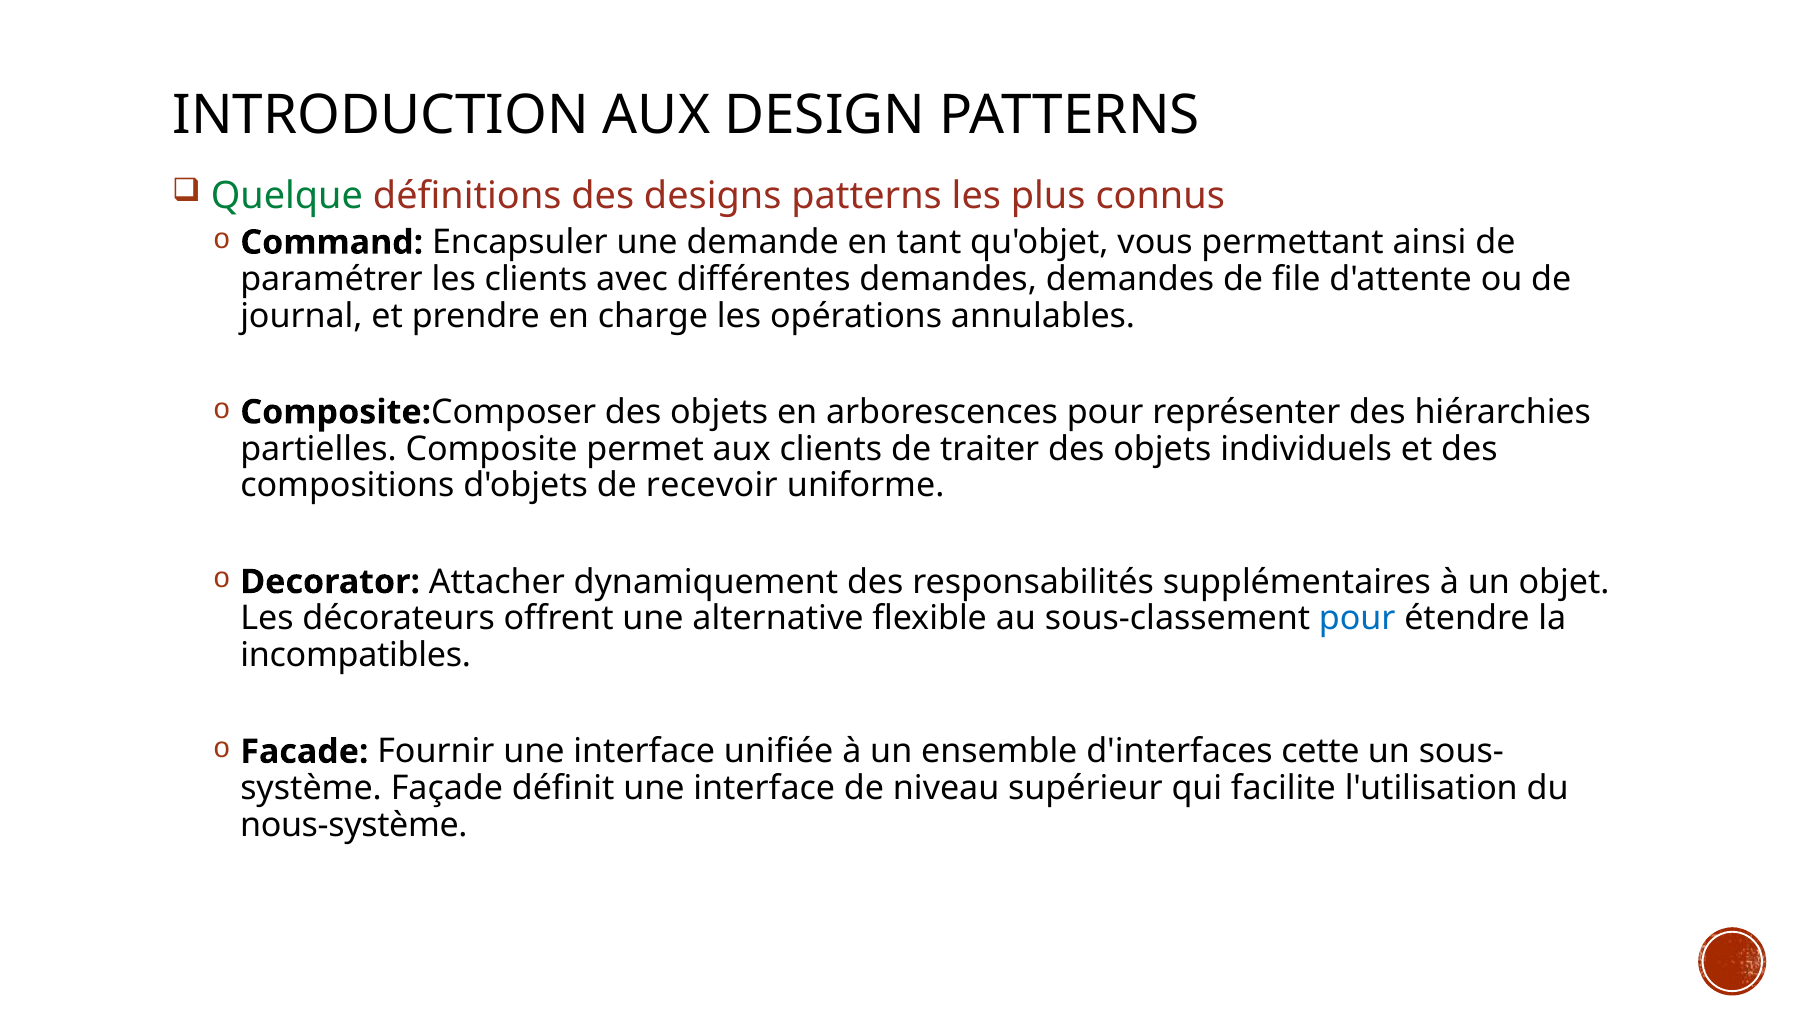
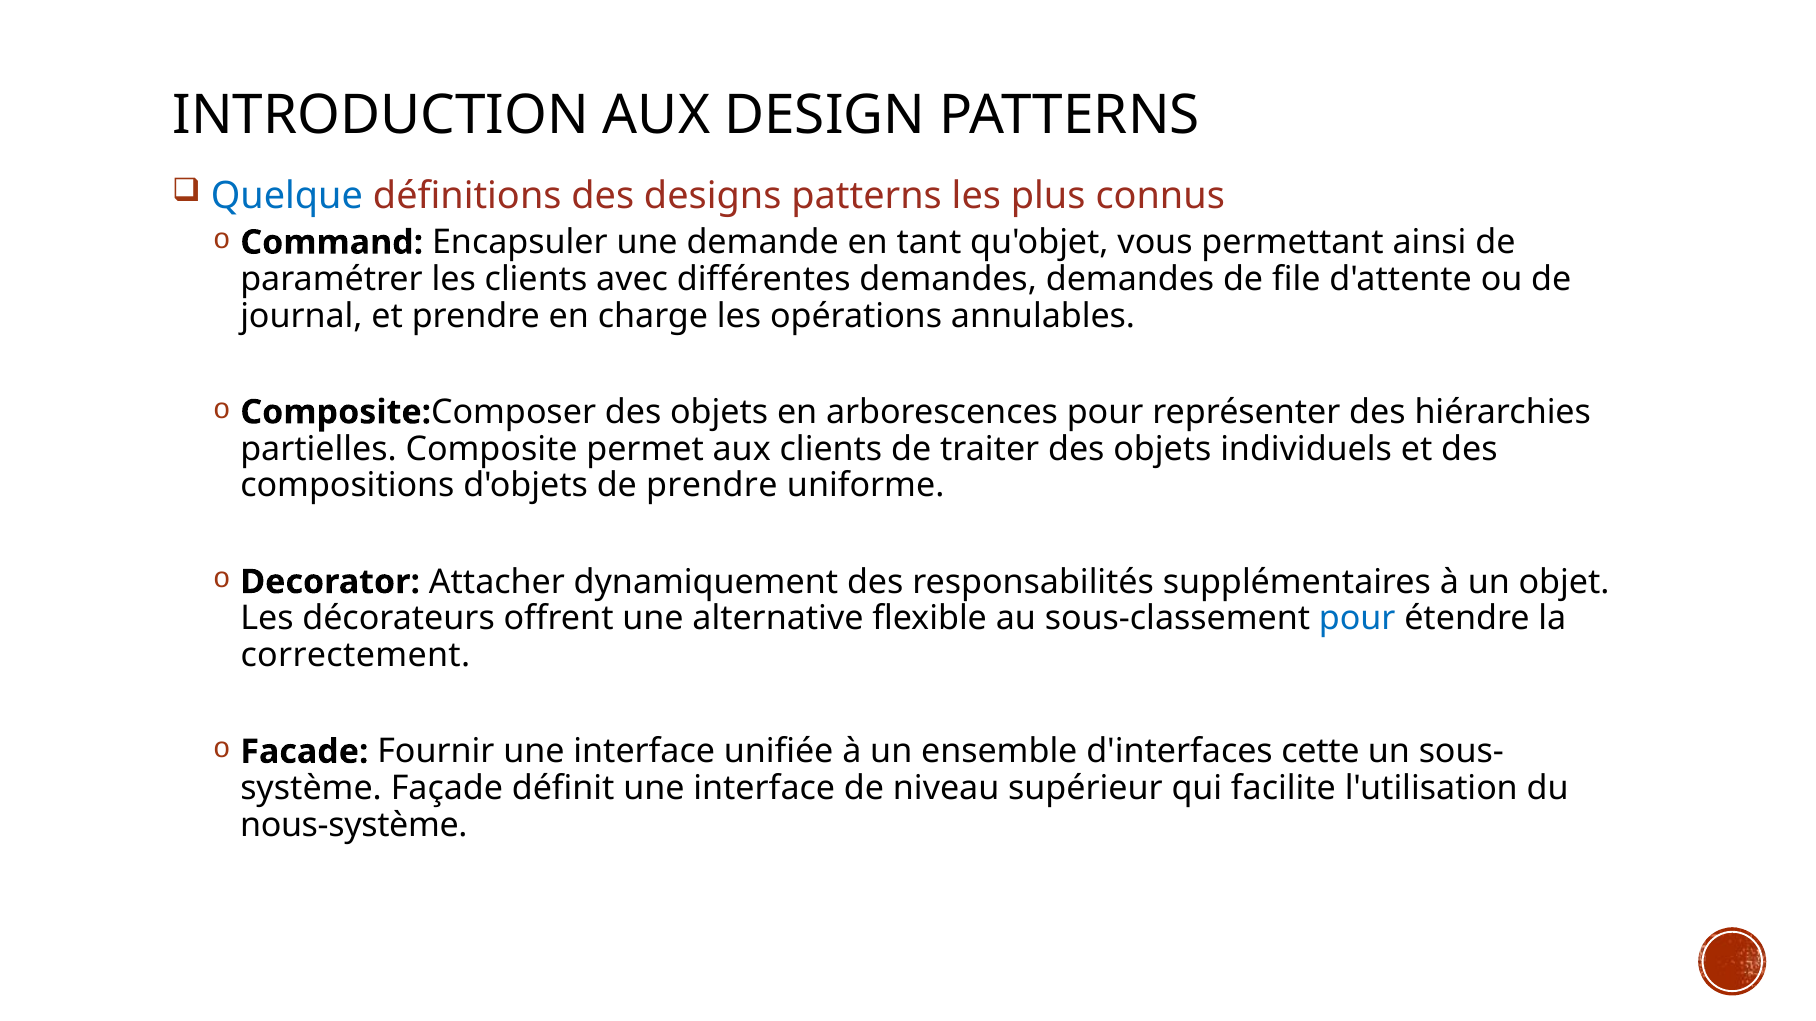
Quelque colour: green -> blue (287, 196)
de recevoir: recevoir -> prendre (712, 486)
incompatibles: incompatibles -> correctement (355, 656)
